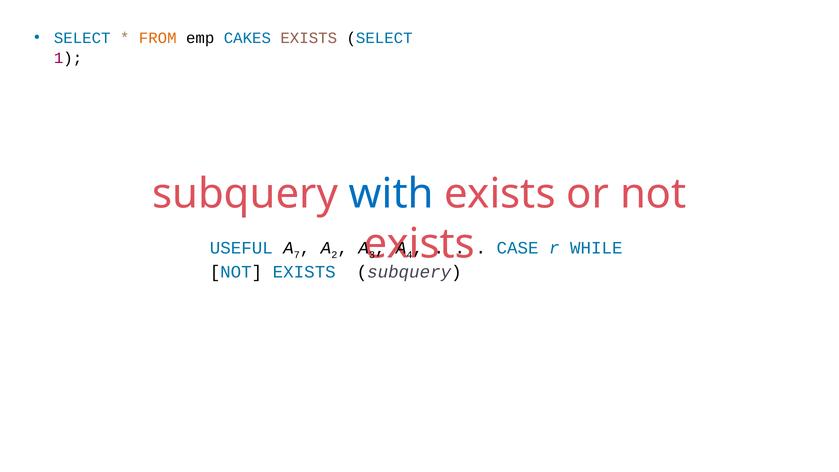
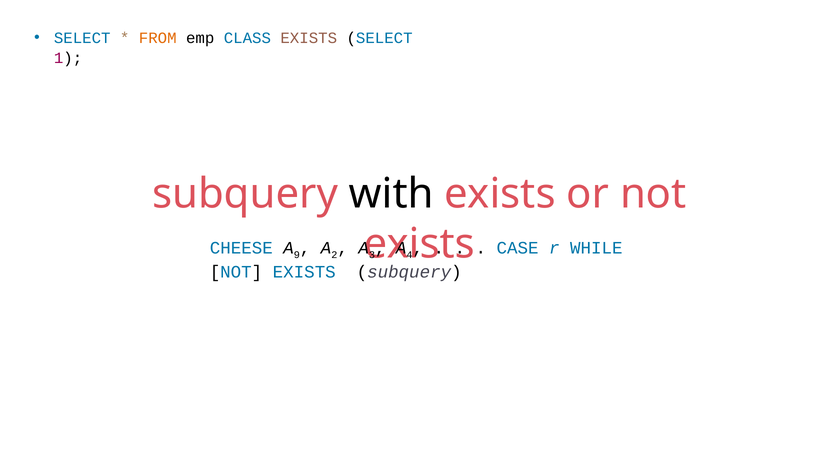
CAKES: CAKES -> CLASS (247, 38)
with colour: blue -> black (391, 194)
USEFUL: USEFUL -> CHEESE (241, 248)
7: 7 -> 9 (297, 255)
